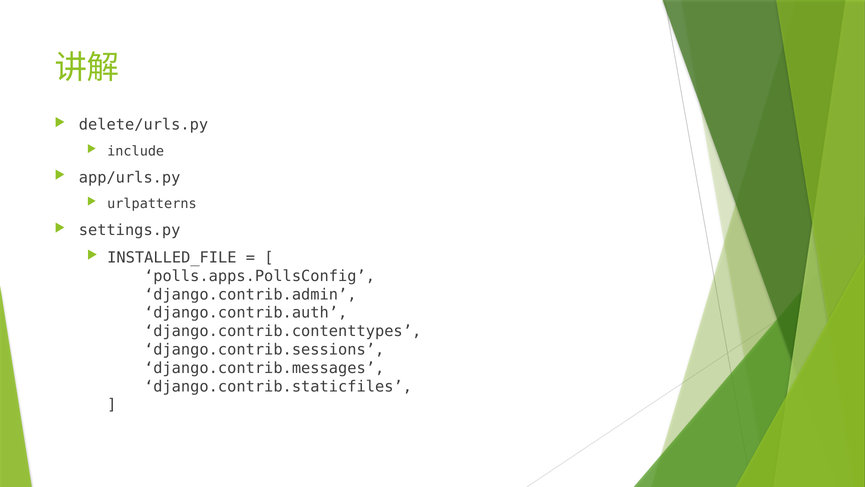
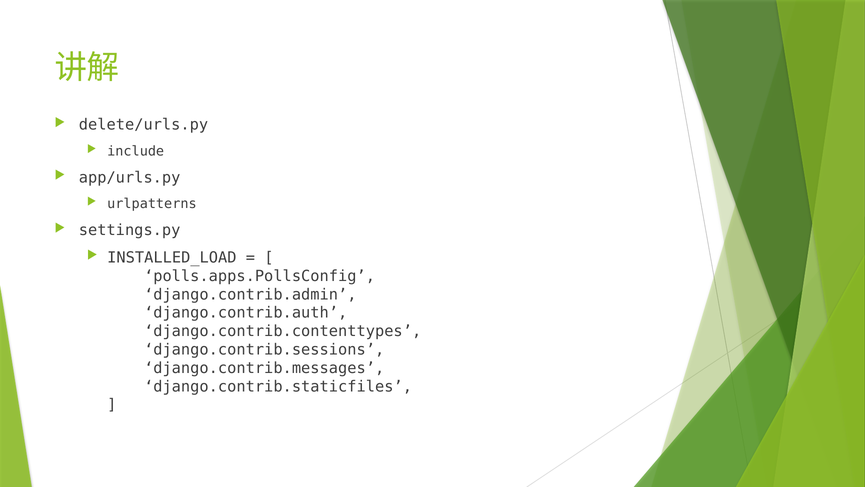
INSTALLED_FILE: INSTALLED_FILE -> INSTALLED_LOAD (172, 257)
